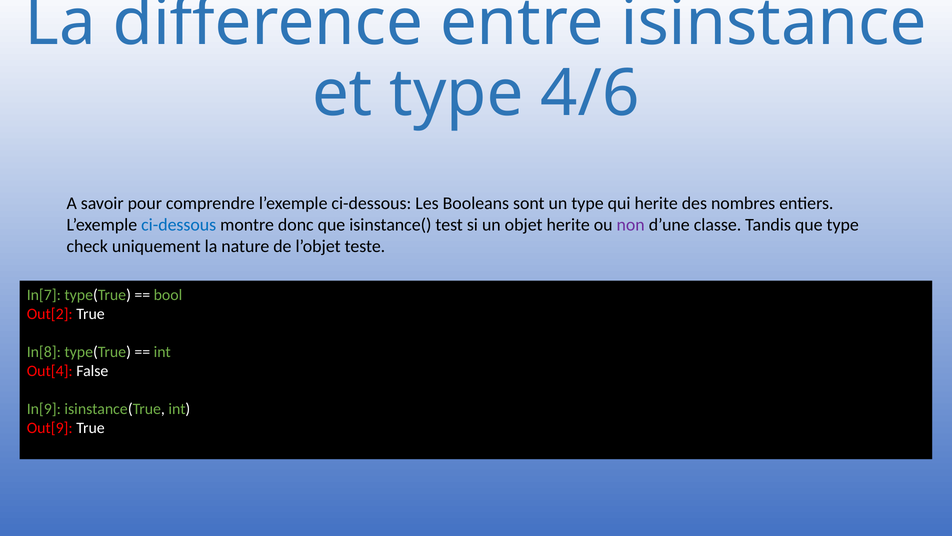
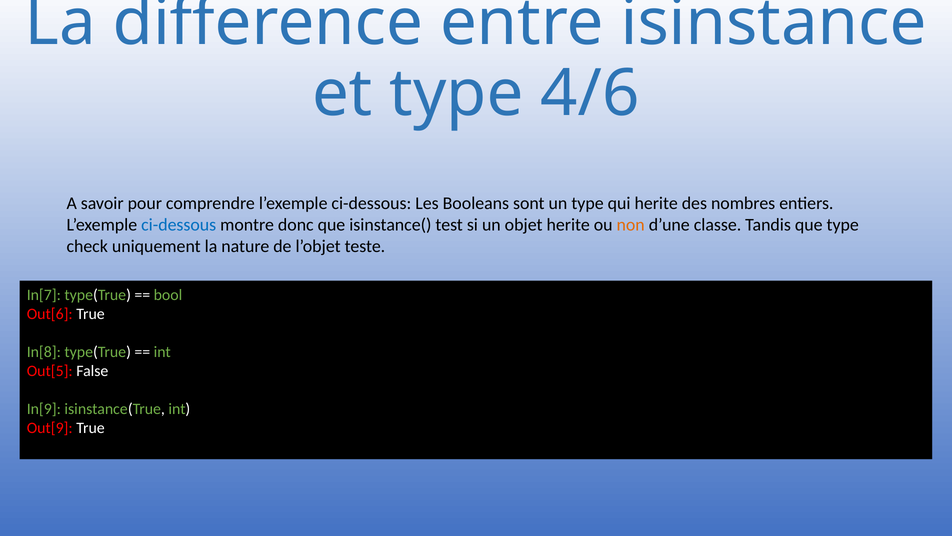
non colour: purple -> orange (631, 225)
Out[2: Out[2 -> Out[6 (50, 314)
Out[4: Out[4 -> Out[5 (50, 371)
